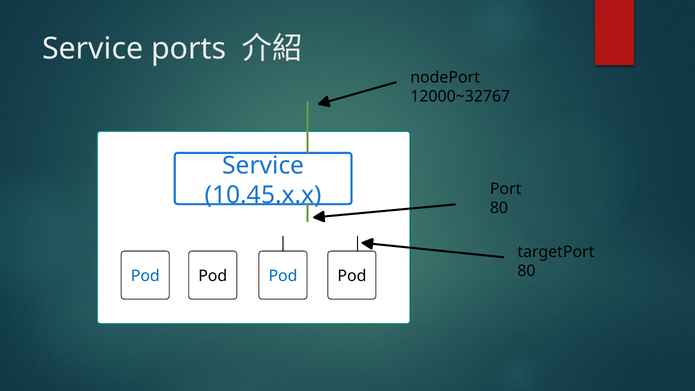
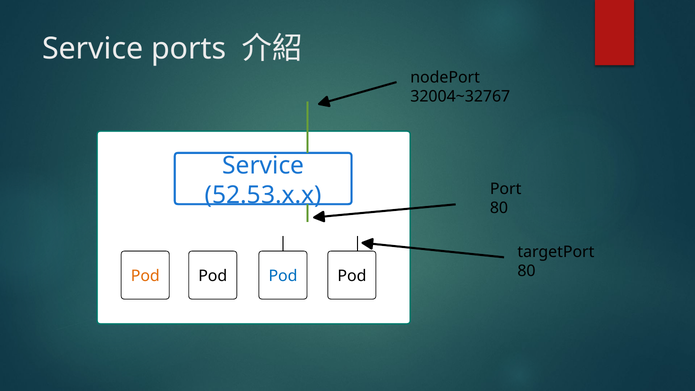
12000~32767: 12000~32767 -> 32004~32767 (460, 97)
10.45.x.x: 10.45.x.x -> 52.53.x.x (263, 195)
Pod colour: blue -> orange (145, 276)
